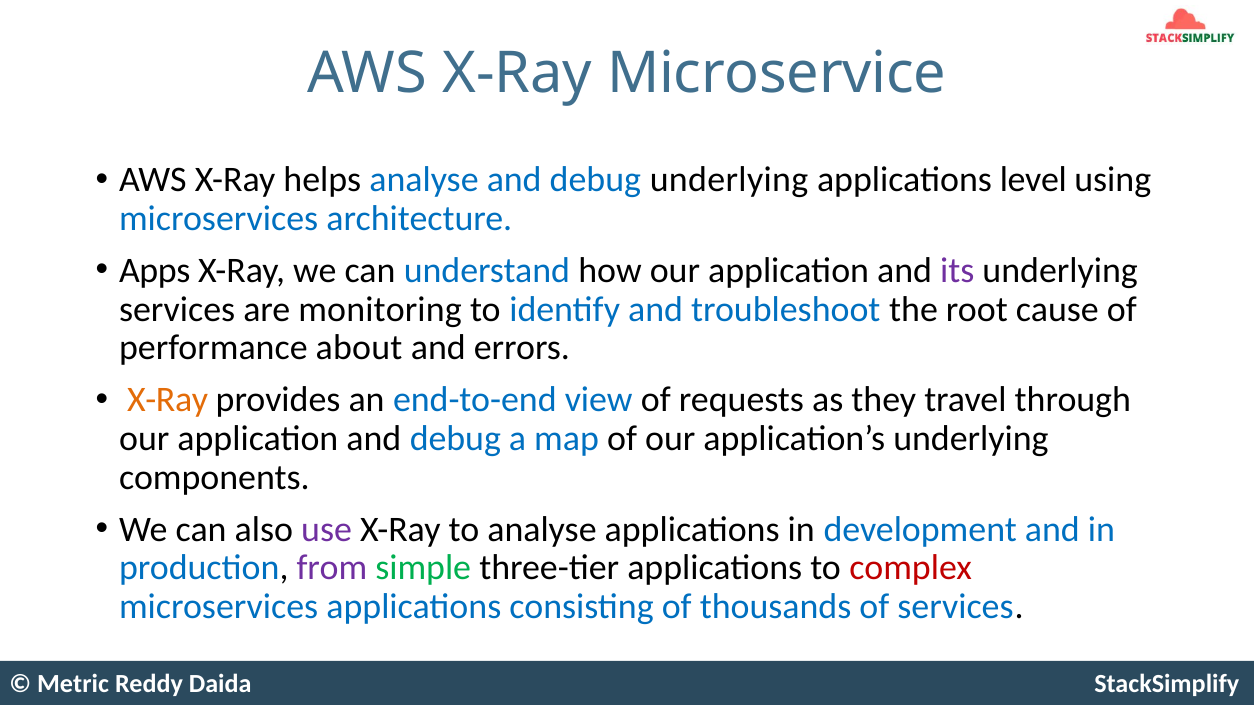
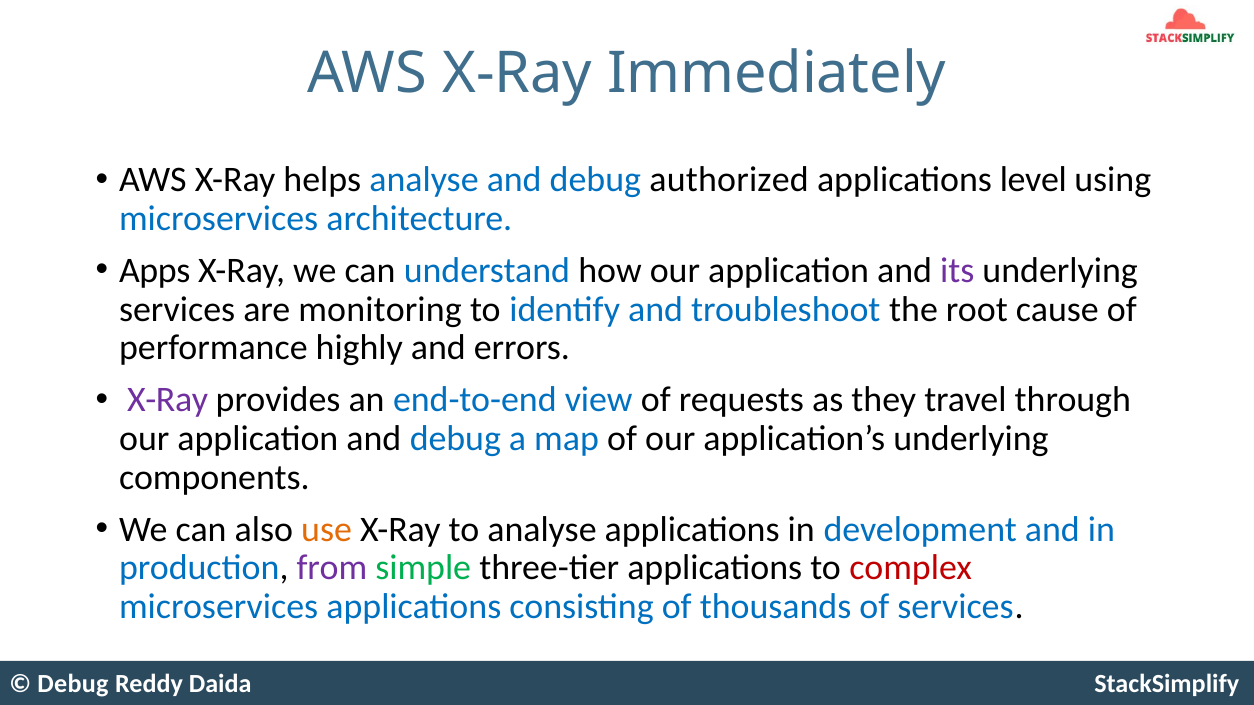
Microservice: Microservice -> Immediately (777, 74)
debug underlying: underlying -> authorized (729, 180)
about: about -> highly (359, 348)
X-Ray colour: orange -> purple (168, 400)
use colour: purple -> orange (327, 529)
Metric: Metric -> Debug (73, 684)
